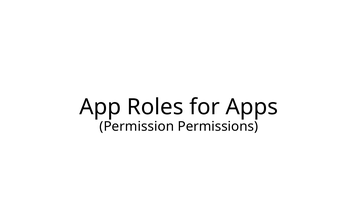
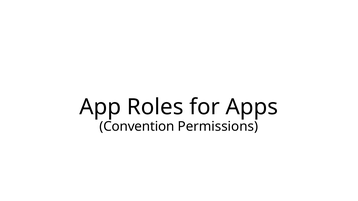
Permission: Permission -> Convention (137, 127)
